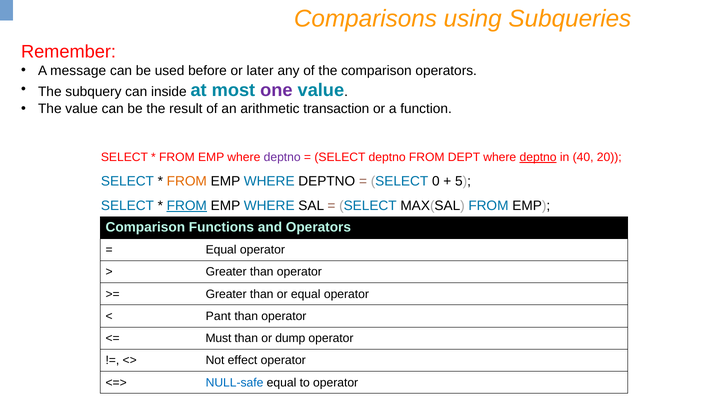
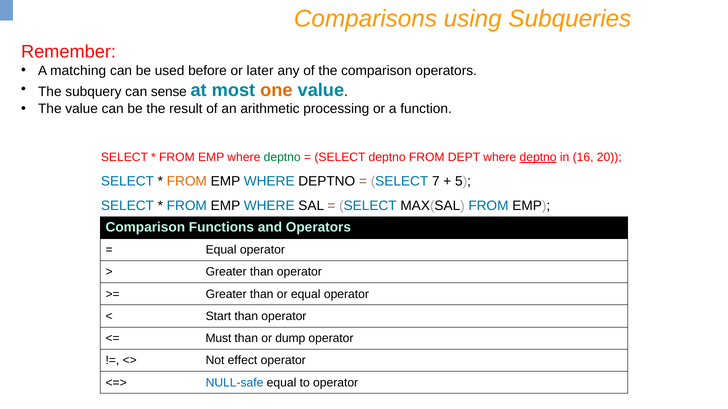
message: message -> matching (78, 71)
inside: inside -> sense (169, 92)
one colour: purple -> orange (276, 90)
transaction: transaction -> processing (336, 109)
deptno colour: purple -> green (282, 158)
40: 40 -> 16 (583, 158)
0: 0 -> 7 (436, 181)
FROM underline: present -> none (187, 206)
Pant: Pant -> Start (218, 317)
